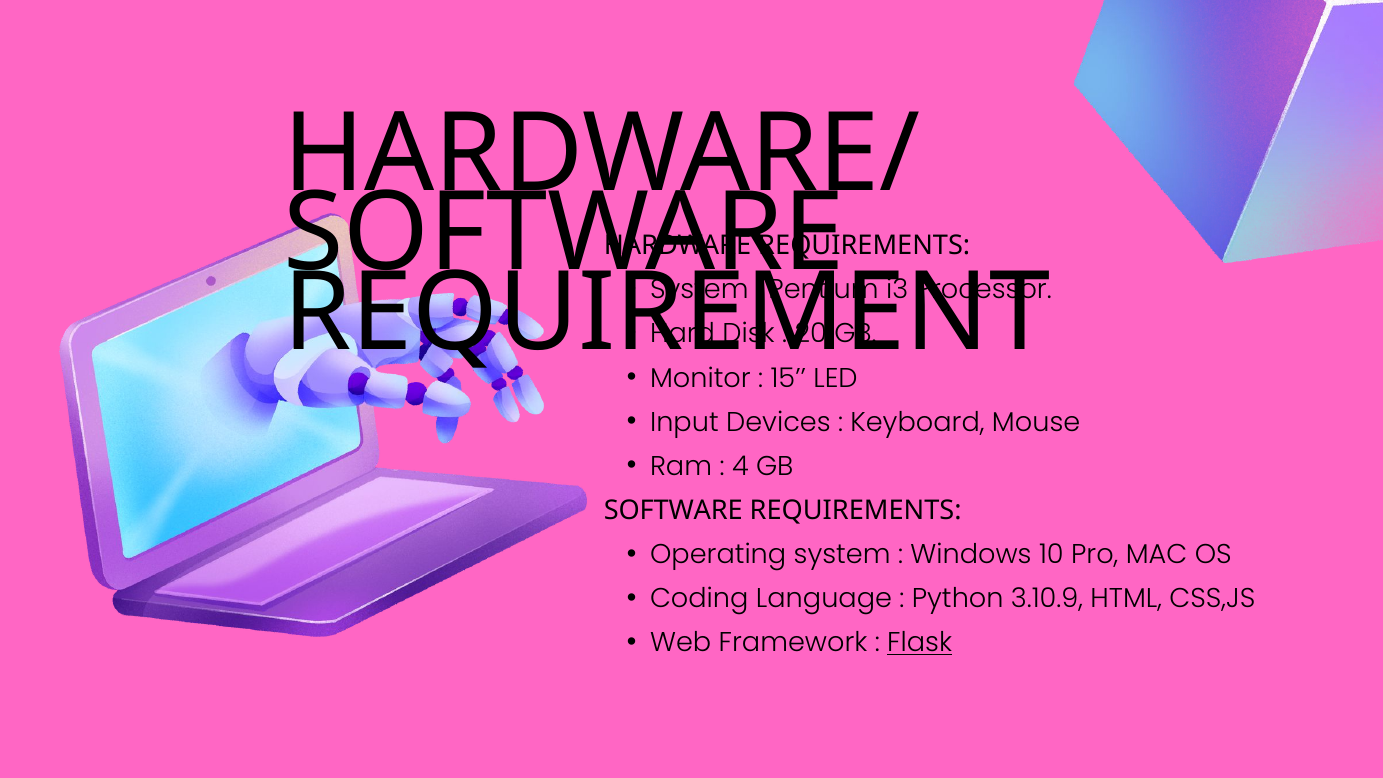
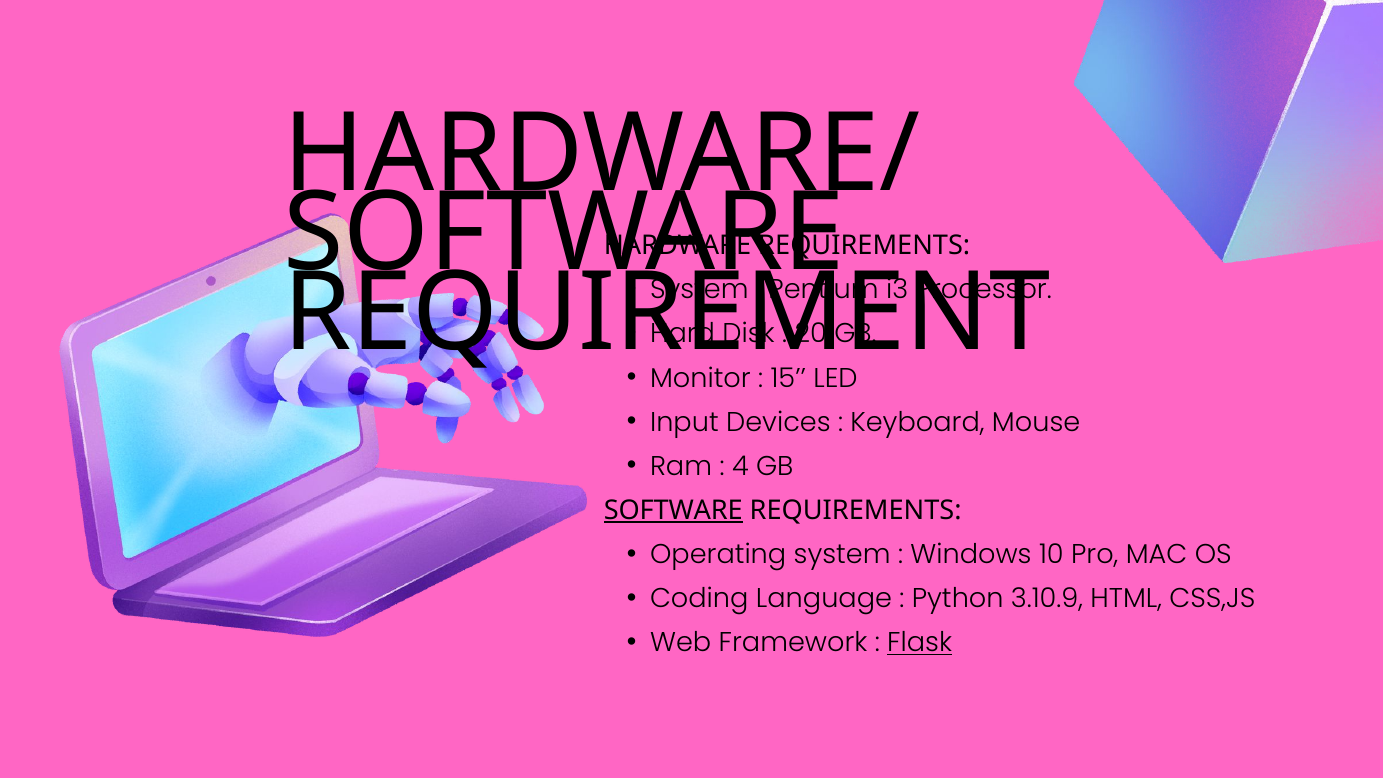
SOFTWARE underline: none -> present (673, 511)
